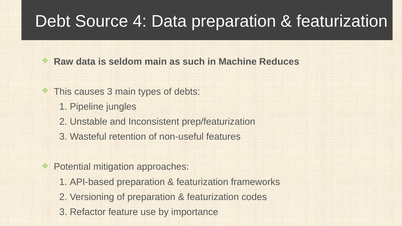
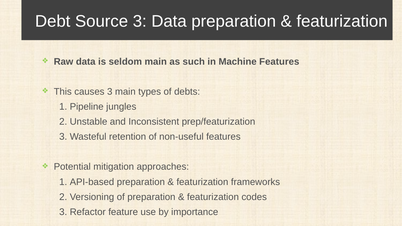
Source 4: 4 -> 3 (140, 21)
Machine Reduces: Reduces -> Features (279, 62)
